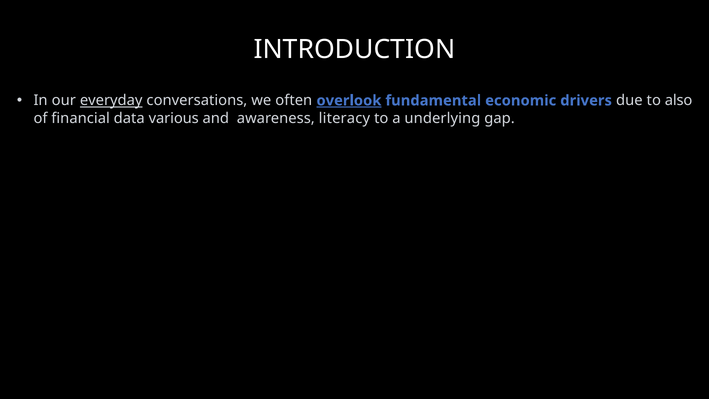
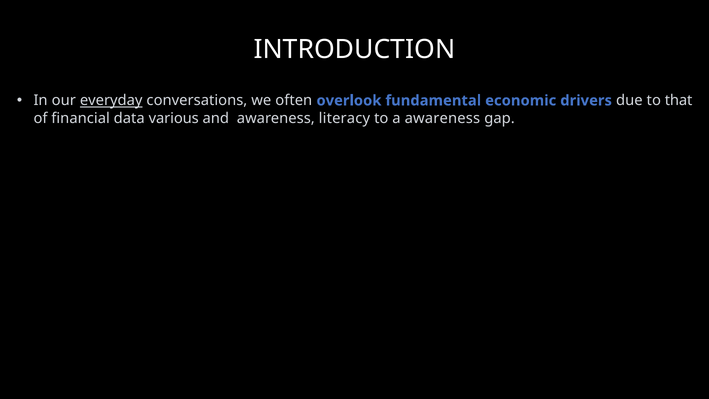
overlook underline: present -> none (349, 101)
also: also -> that (679, 101)
a underlying: underlying -> awareness (442, 118)
